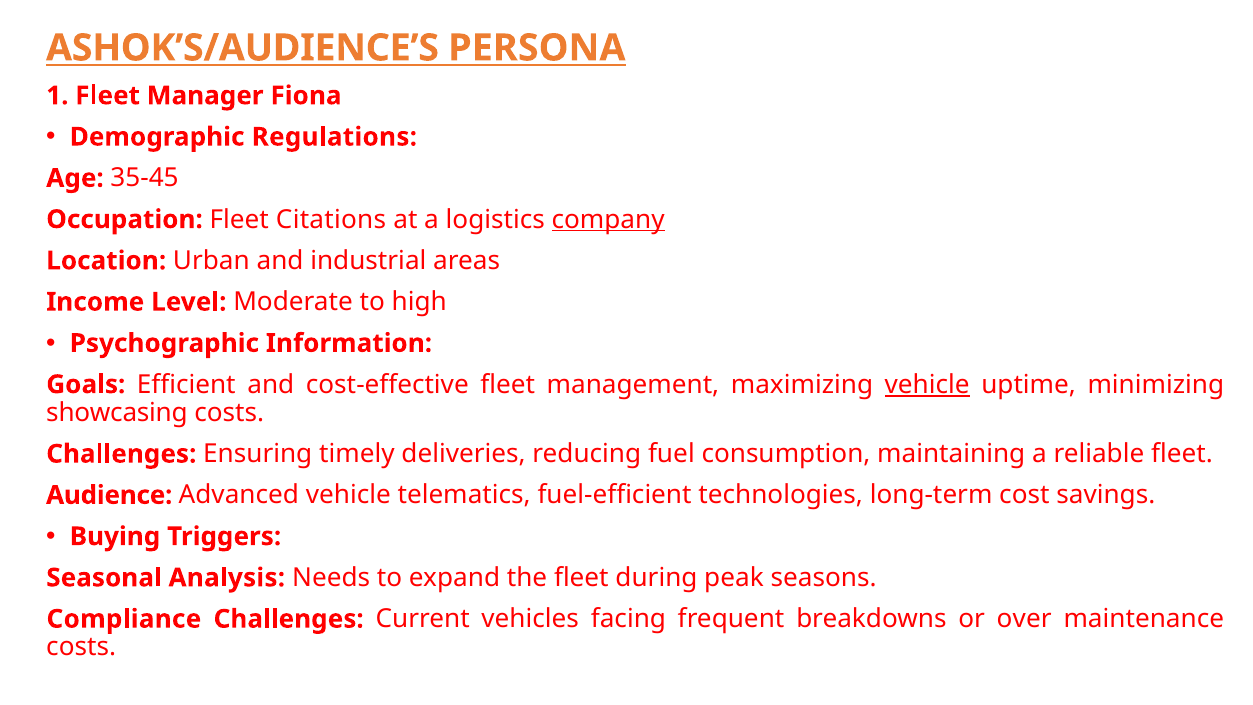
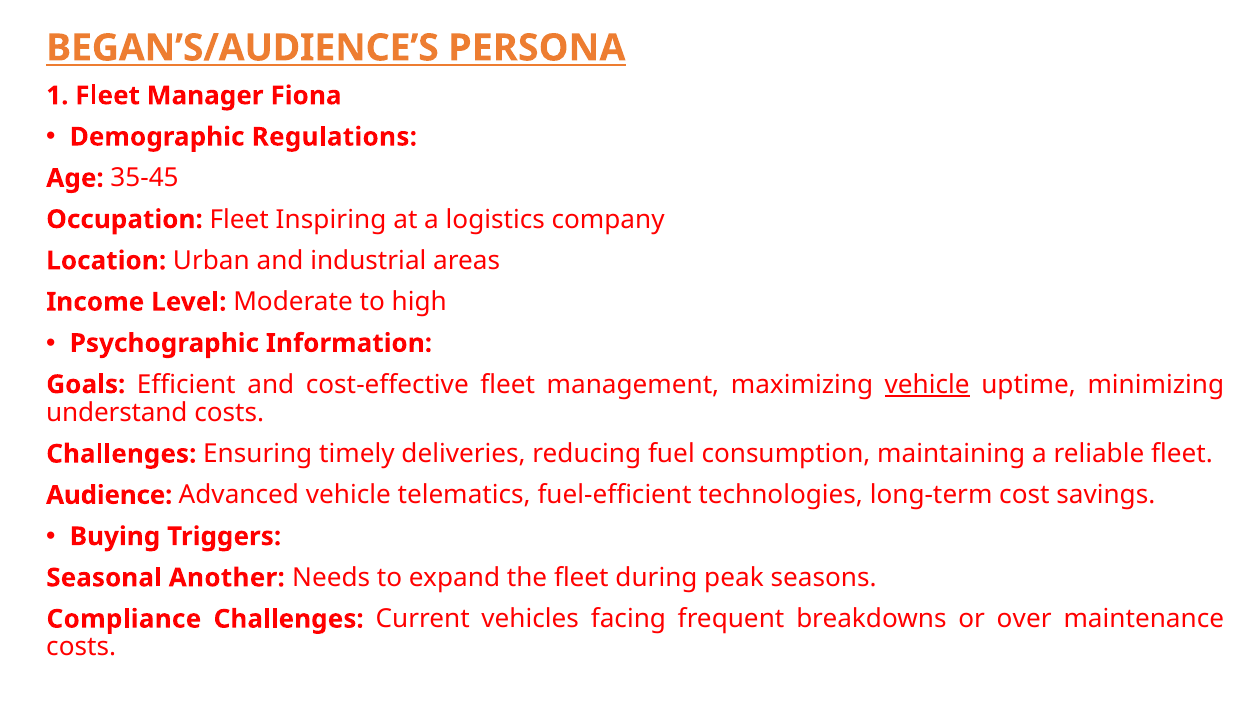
ASHOK’S/AUDIENCE’S: ASHOK’S/AUDIENCE’S -> BEGAN’S/AUDIENCE’S (243, 48)
Citations: Citations -> Inspiring (331, 219)
company underline: present -> none (608, 219)
showcasing: showcasing -> understand (117, 413)
Analysis: Analysis -> Another (227, 578)
